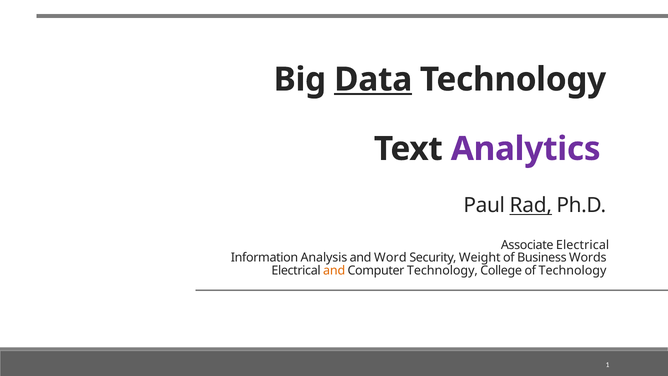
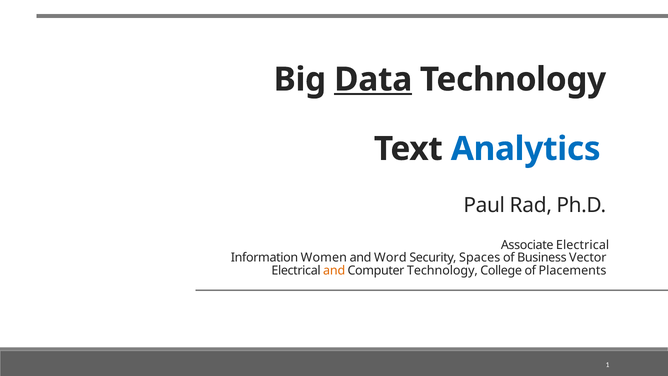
Analytics colour: purple -> blue (526, 149)
Rad underline: present -> none (531, 205)
Analysis: Analysis -> Women (324, 258)
Weight: Weight -> Spaces (480, 258)
Words: Words -> Vector (588, 258)
of Technology: Technology -> Placements (573, 270)
